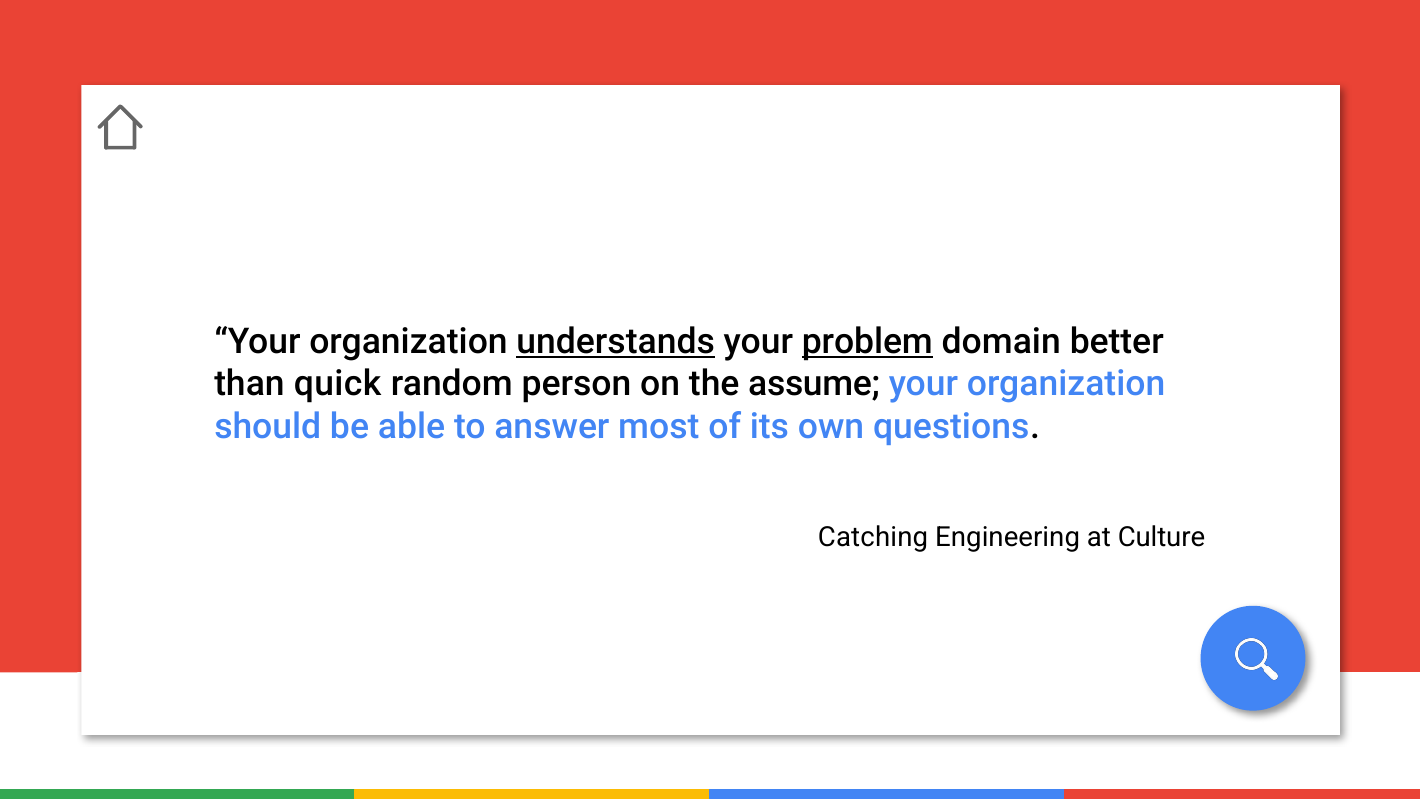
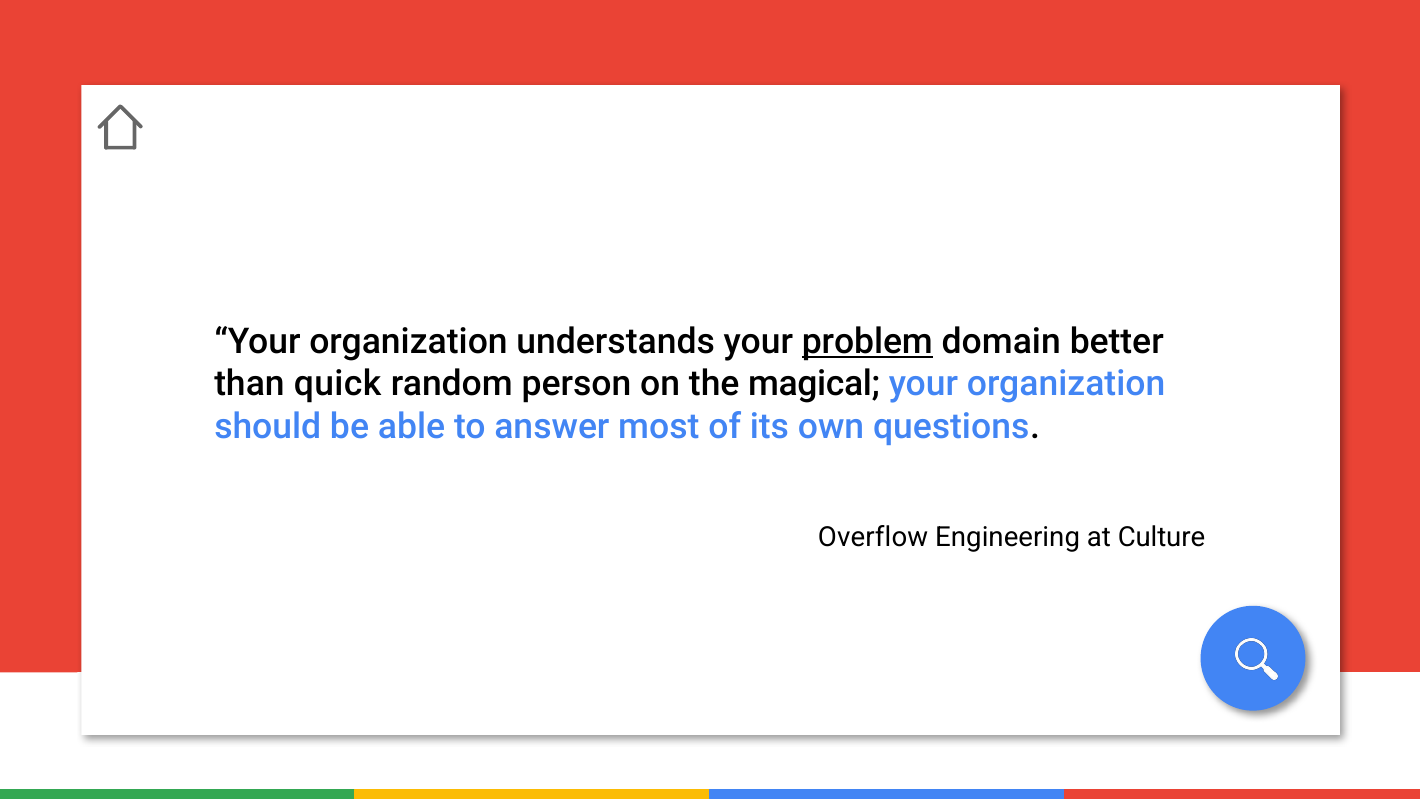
understands underline: present -> none (616, 341)
assume: assume -> magical (814, 384)
Catching: Catching -> Overflow (873, 537)
